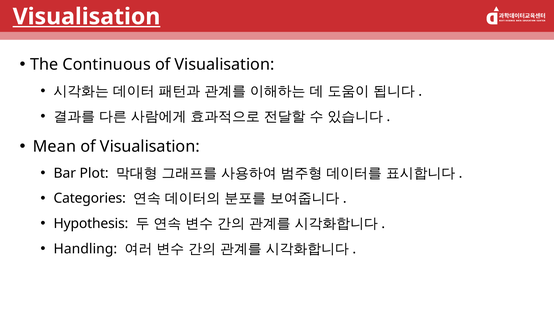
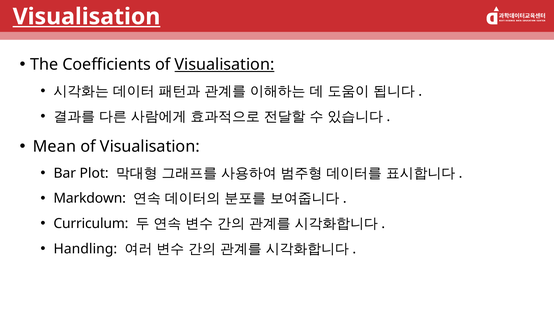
Continuous: Continuous -> Coefficients (107, 65)
Visualisation underline: none -> present (224, 65)
Categories: Categories -> Markdown (90, 198)
Hypothesis: Hypothesis -> Curriculum (91, 223)
